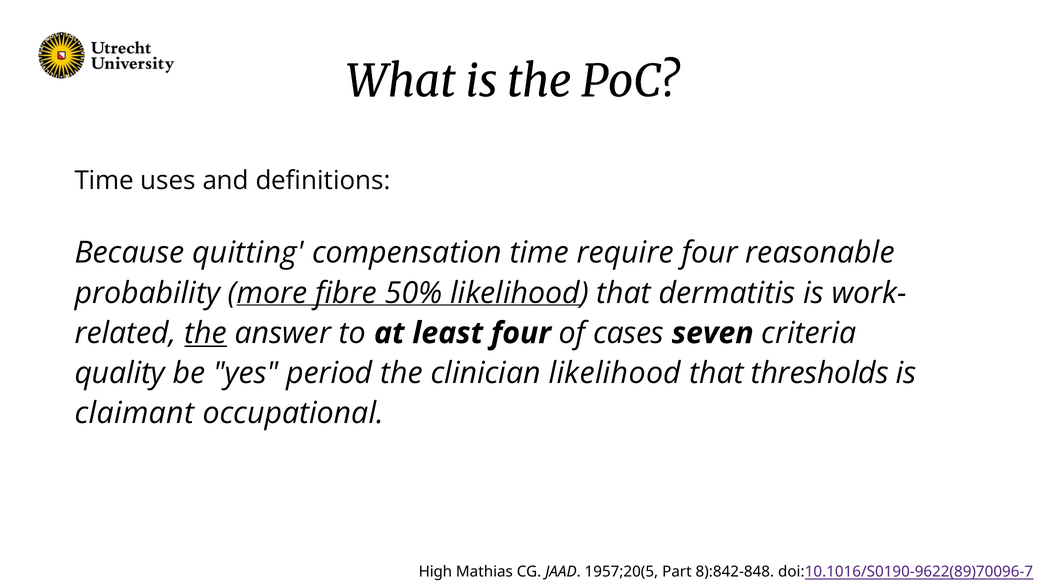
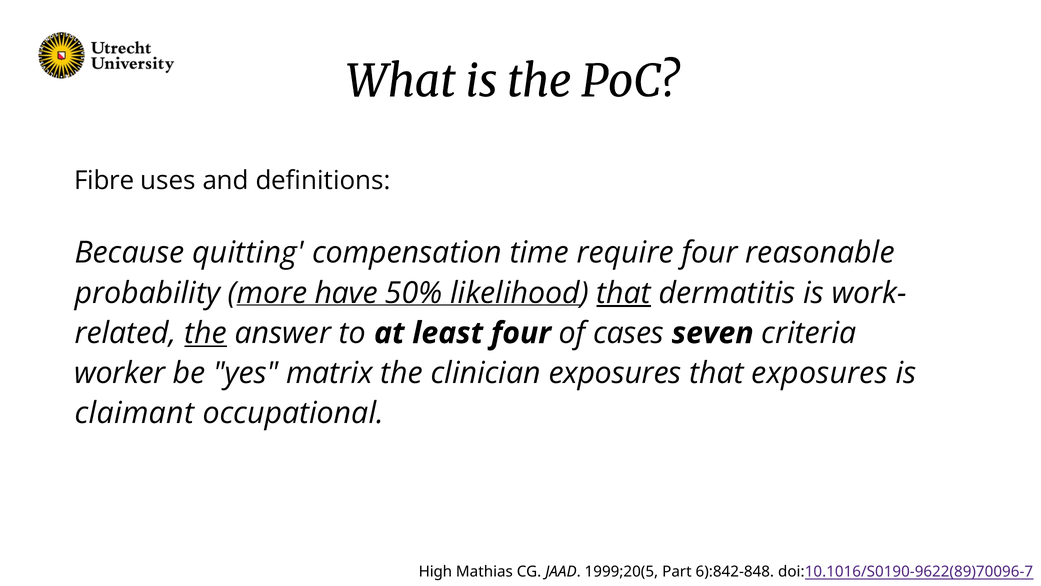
Time: Time -> Fibre (104, 181)
fibre: fibre -> have (346, 293)
that underline: none -> present (624, 293)
quality: quality -> worker (120, 373)
period: period -> matrix (329, 373)
clinician likelihood: likelihood -> exposures (615, 373)
that thresholds: thresholds -> exposures (820, 373)
1957;20(5: 1957;20(5 -> 1999;20(5 (621, 571)
8):842-848: 8):842-848 -> 6):842-848 (735, 571)
